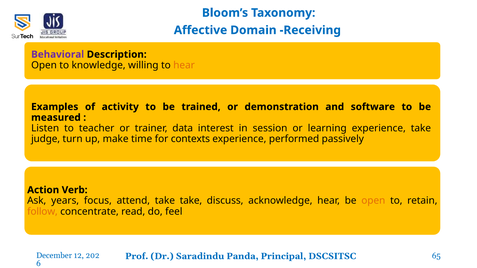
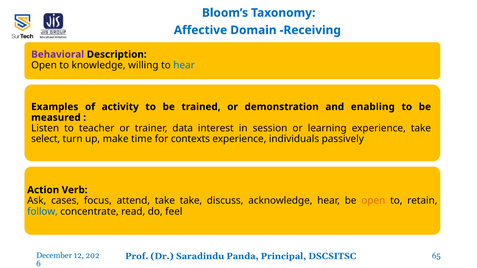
hear colour: orange -> blue (184, 65)
software: software -> enabling (373, 107)
judge: judge -> select (46, 139)
performed: performed -> individuals (294, 139)
years: years -> cases (65, 201)
follow colour: orange -> blue (42, 212)
